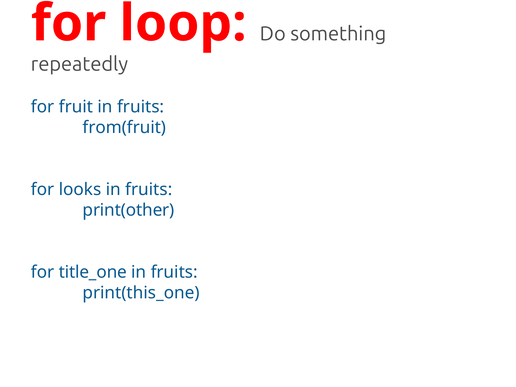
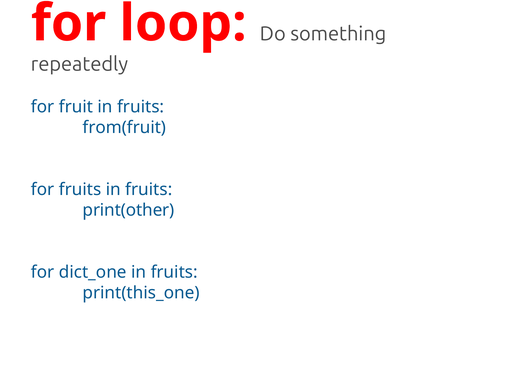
for looks: looks -> fruits (80, 190)
title_one: title_one -> dict_one (93, 272)
